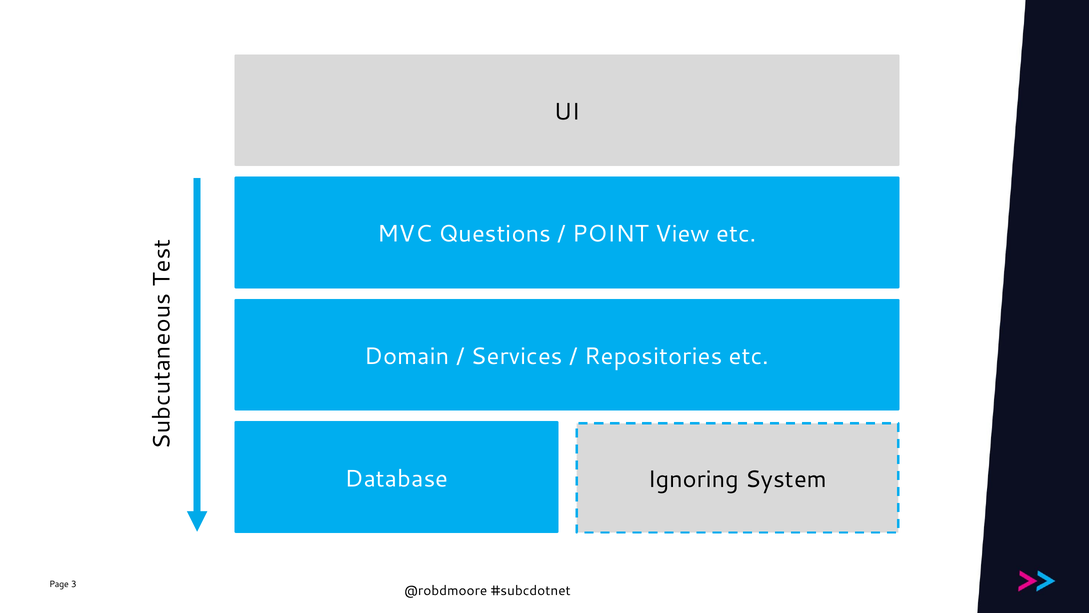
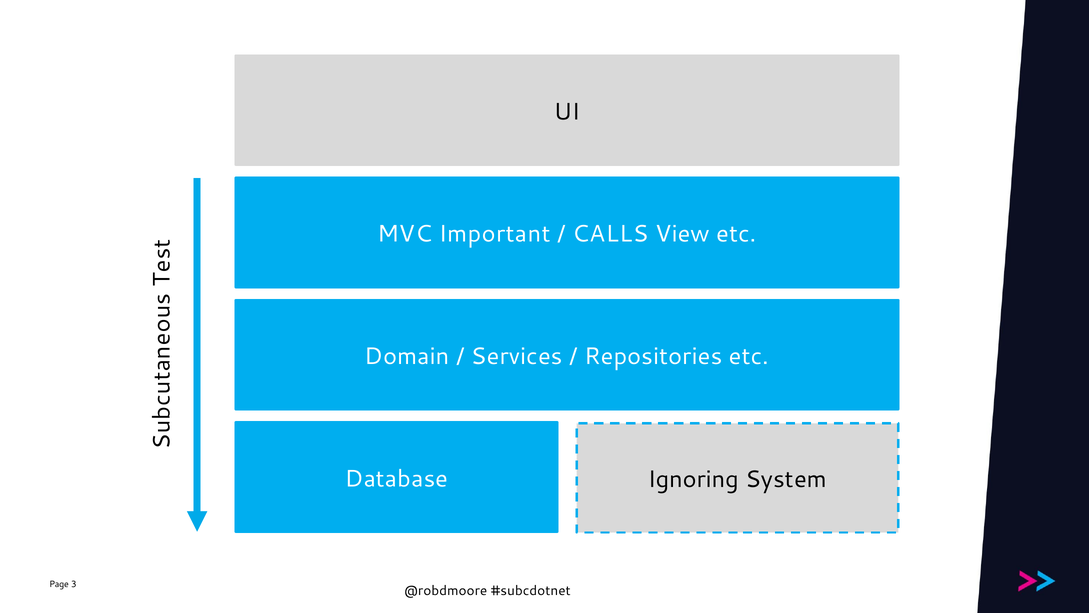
Questions: Questions -> Important (495, 234)
POINT: POINT -> CALLS (610, 234)
